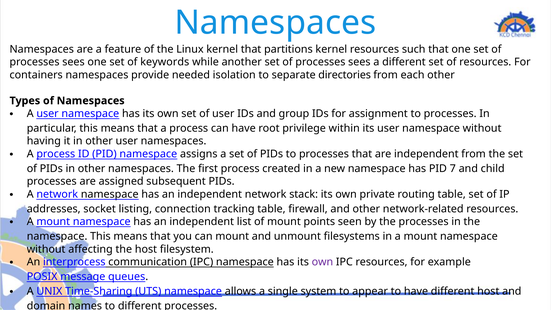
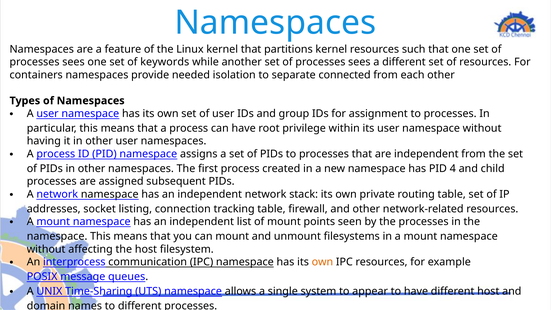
directories: directories -> connected (345, 75)
7: 7 -> 4 (453, 168)
own colour: purple -> orange (322, 262)
